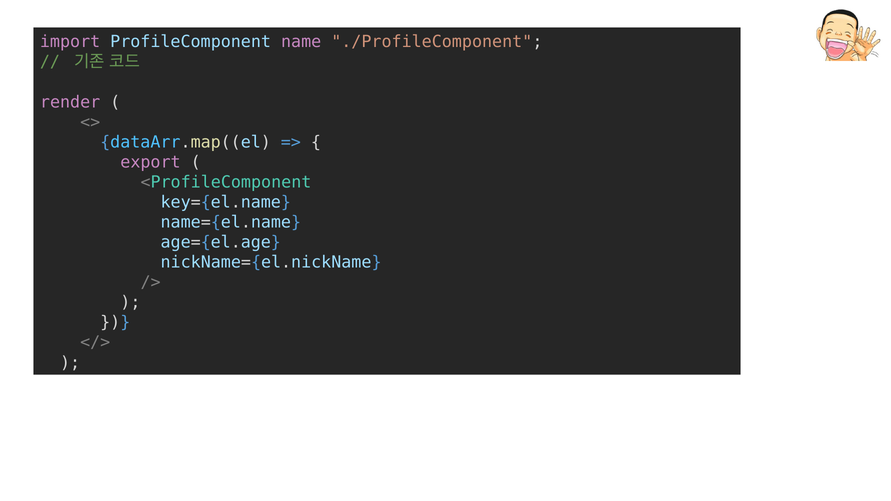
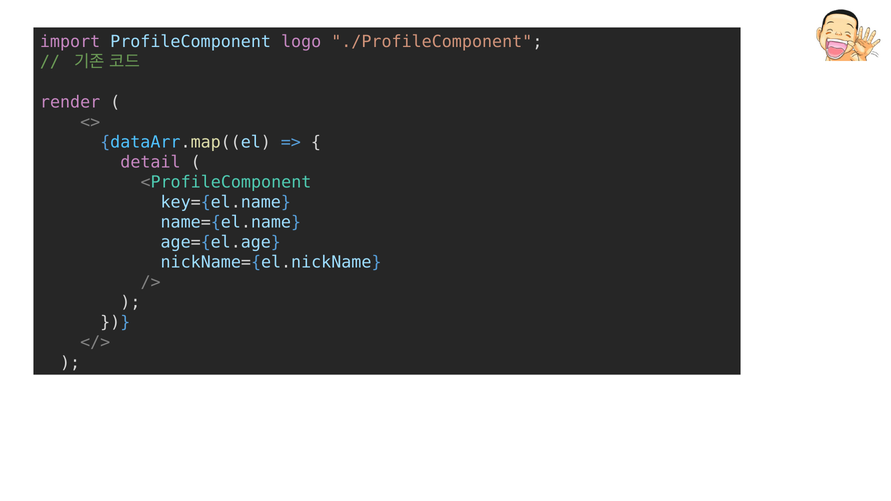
name: name -> logo (301, 42)
export: export -> detail (150, 162)
